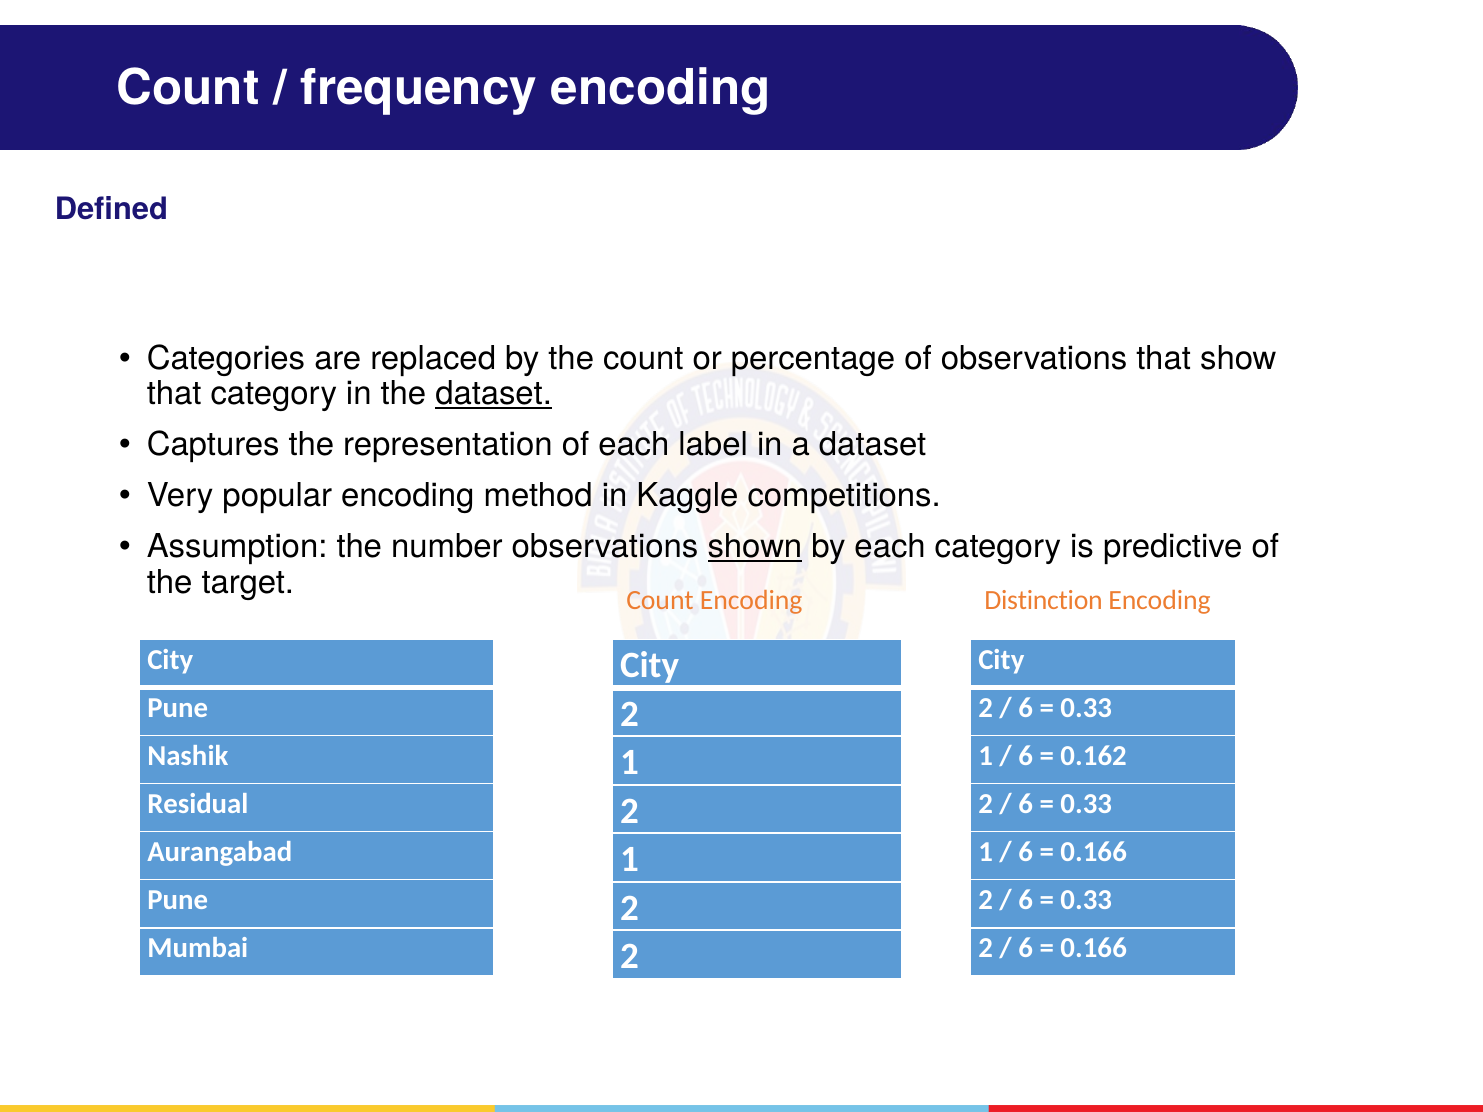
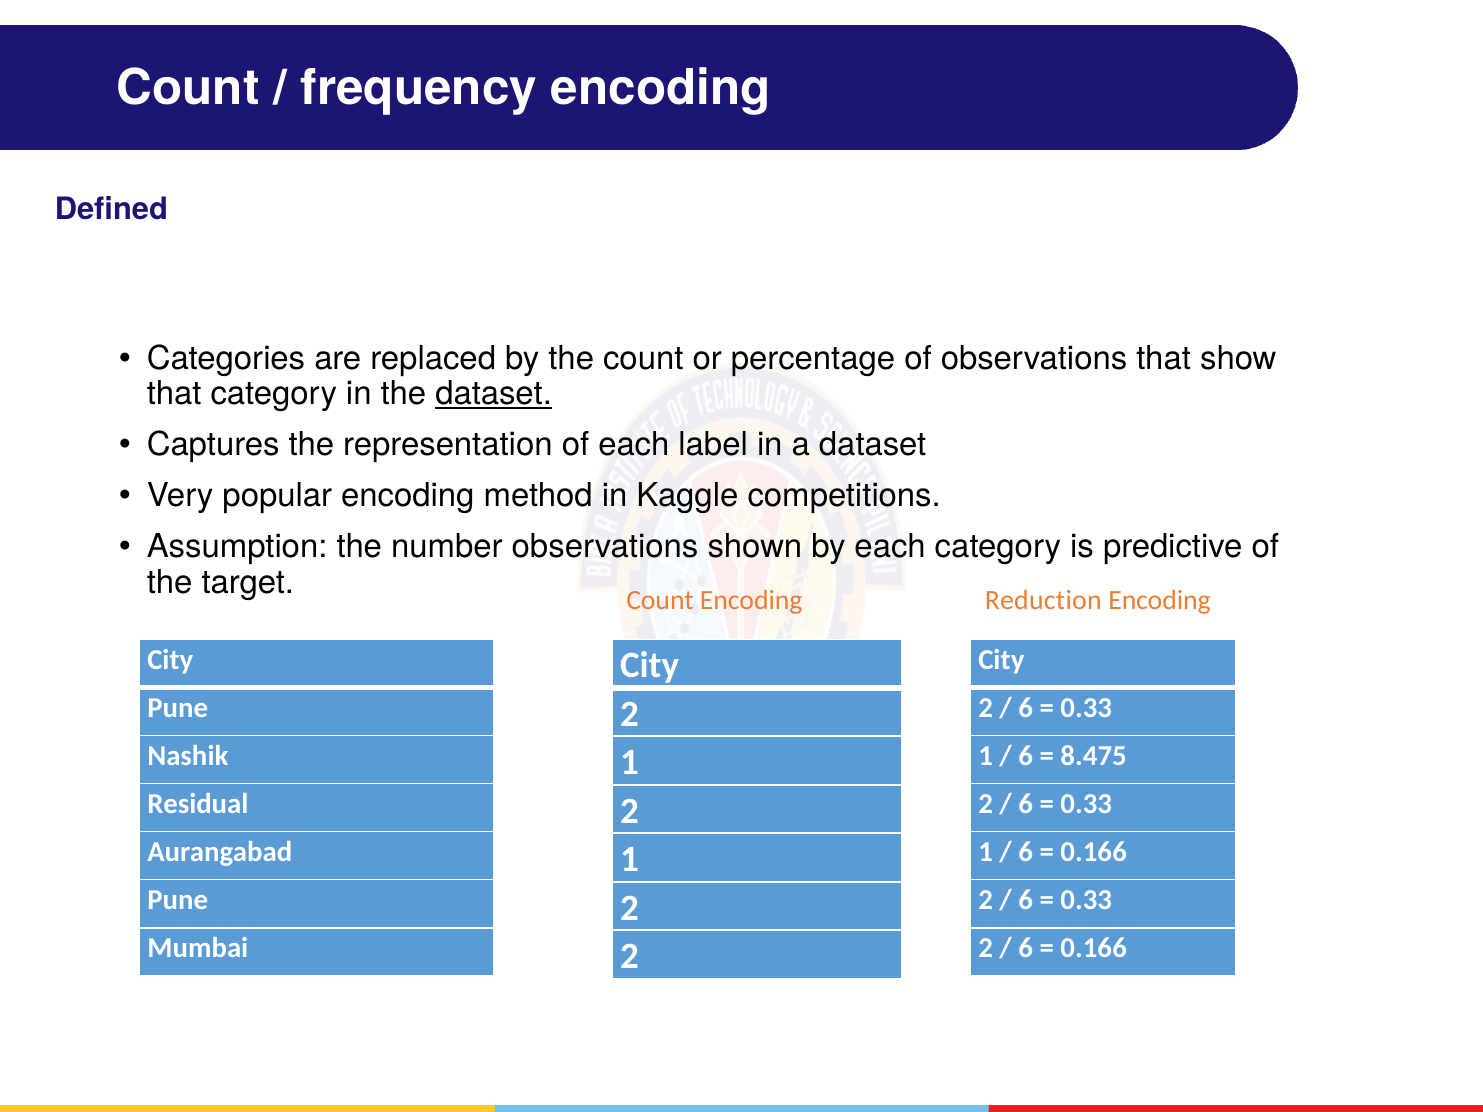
shown underline: present -> none (755, 547)
Distinction: Distinction -> Reduction (1043, 601)
0.162: 0.162 -> 8.475 (1094, 756)
